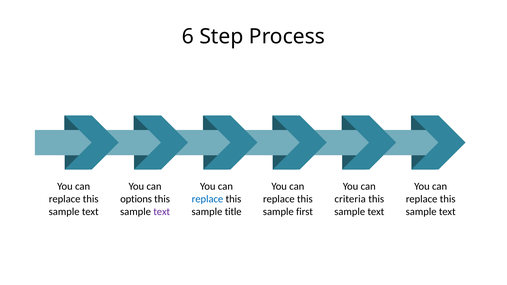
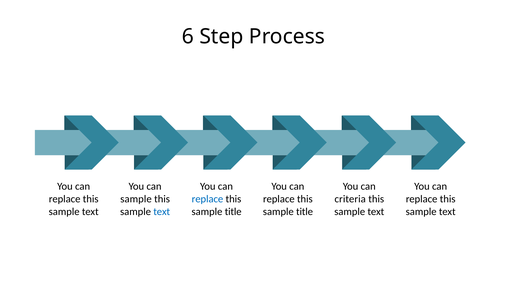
options: options -> sample (136, 199)
text colour: purple -> blue (162, 212)
first: first -> title (305, 212)
